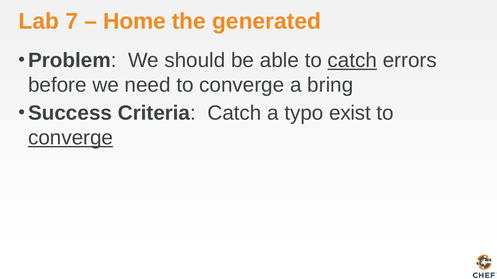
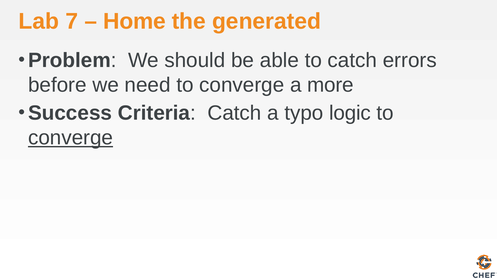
catch underline: present -> none (352, 60)
bring: bring -> more (330, 85)
exist: exist -> logic (350, 113)
